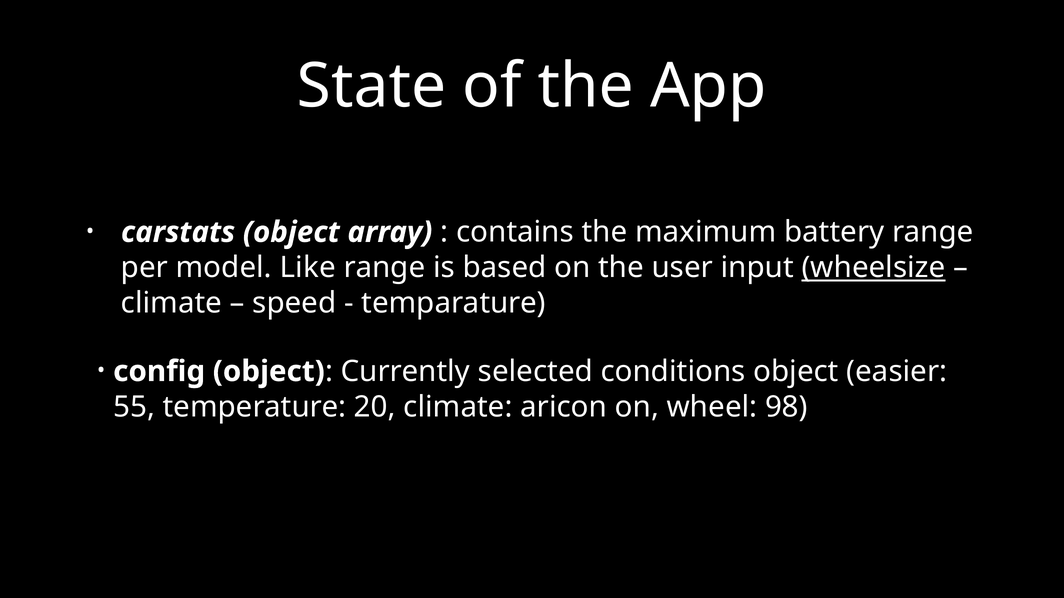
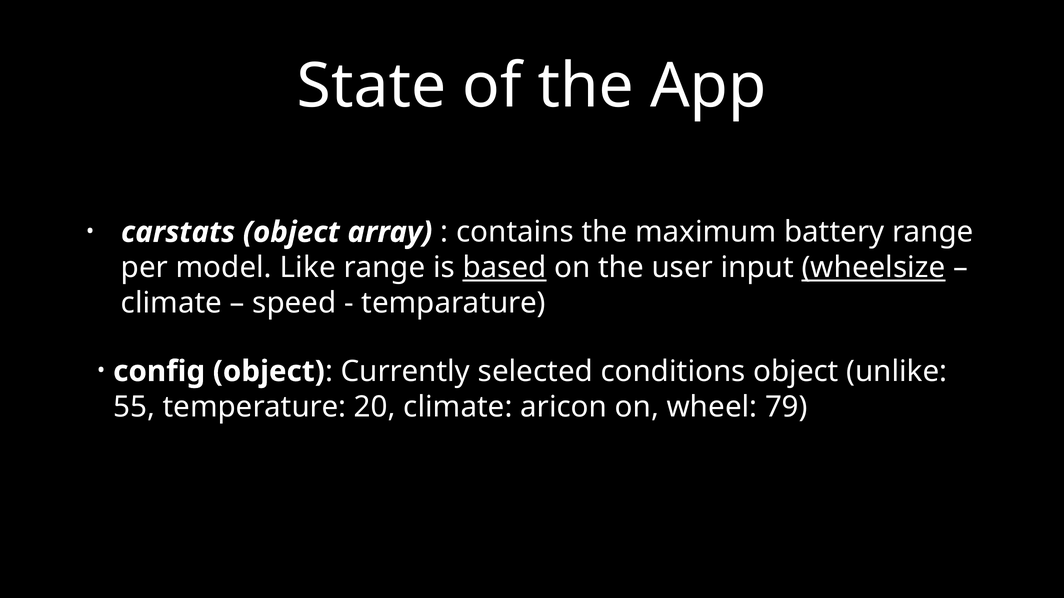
based underline: none -> present (505, 268)
easier: easier -> unlike (897, 372)
98: 98 -> 79 (786, 407)
